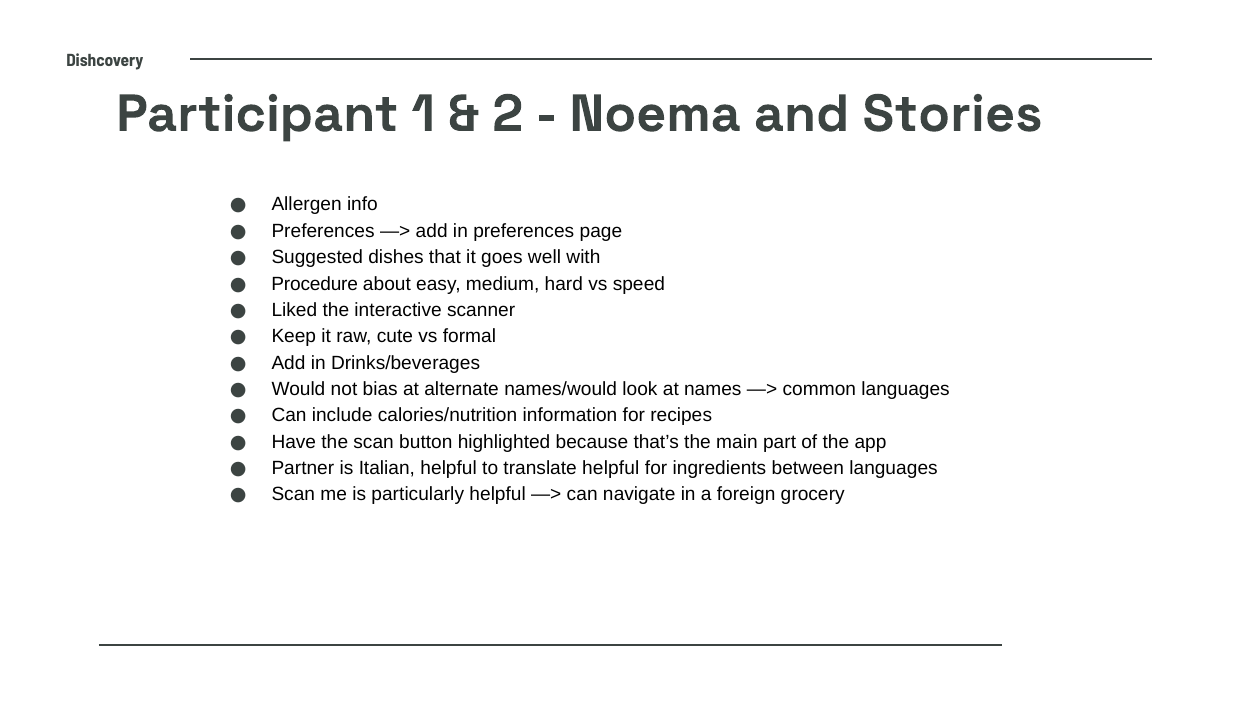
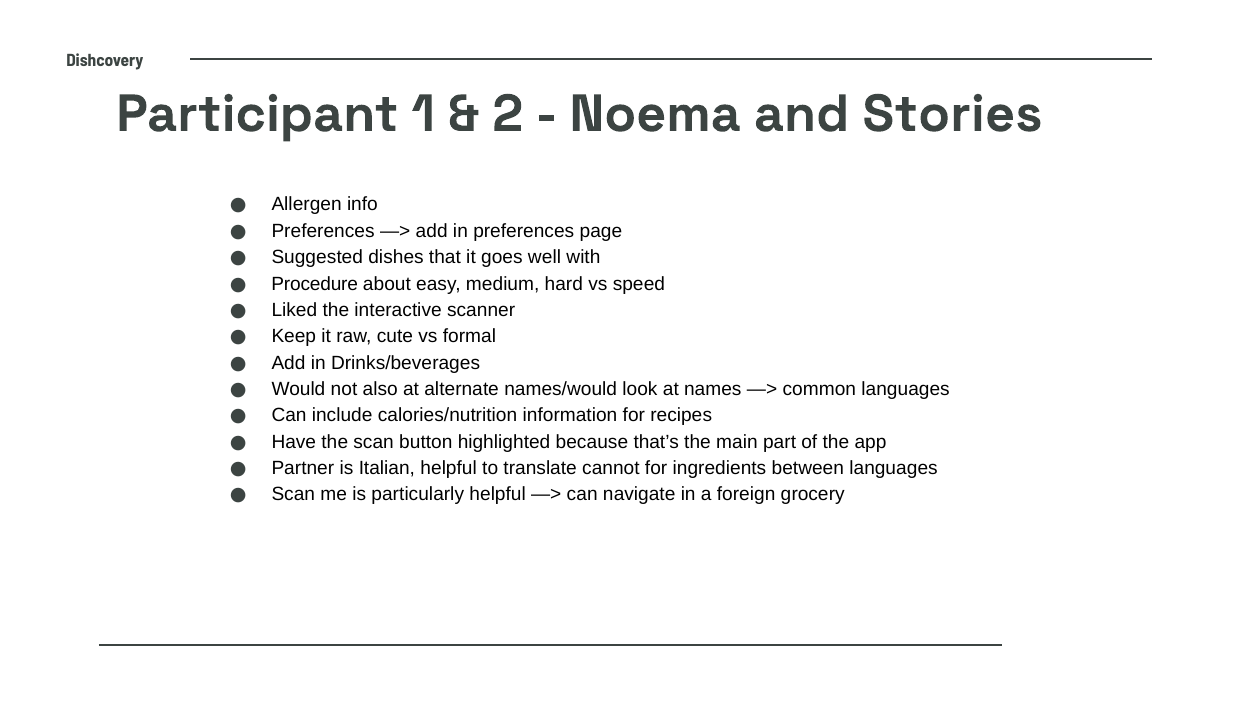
bias: bias -> also (380, 389)
translate helpful: helpful -> cannot (611, 468)
